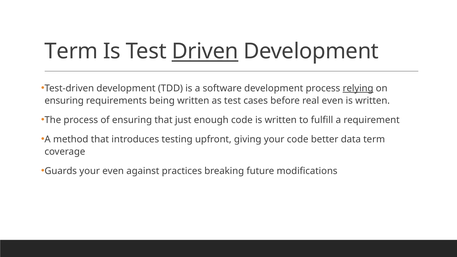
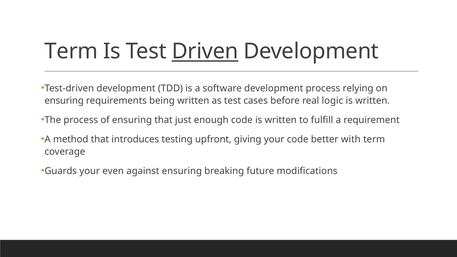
relying underline: present -> none (358, 88)
real even: even -> logic (332, 101)
data: data -> with (351, 139)
against practices: practices -> ensuring (182, 171)
